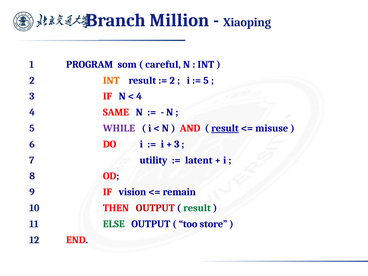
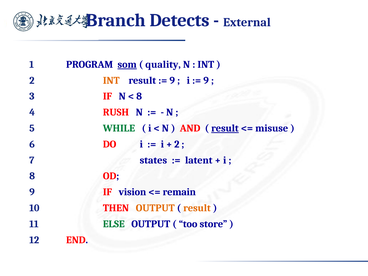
Million: Million -> Detects (180, 20)
Xiaoping: Xiaoping -> External (247, 22)
som underline: none -> present (127, 64)
careful: careful -> quality (163, 64)
2: 2 -> 9 (172, 80)
5: 5 -> 9 (206, 80)
4: 4 -> 8 (139, 96)
SAME: SAME -> RUSH (116, 112)
WHILE colour: purple -> green (119, 128)
3: 3 -> 2 (177, 144)
utility: utility -> states (153, 160)
OUTPUT colour: red -> orange (155, 208)
result colour: green -> orange (197, 208)
